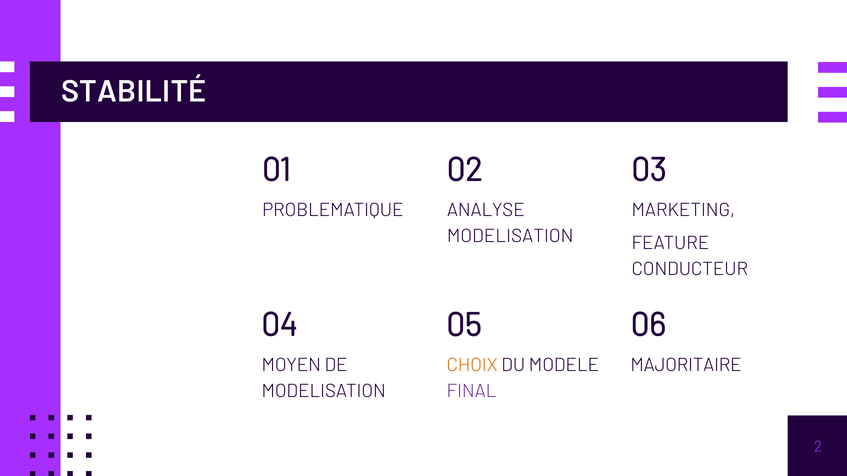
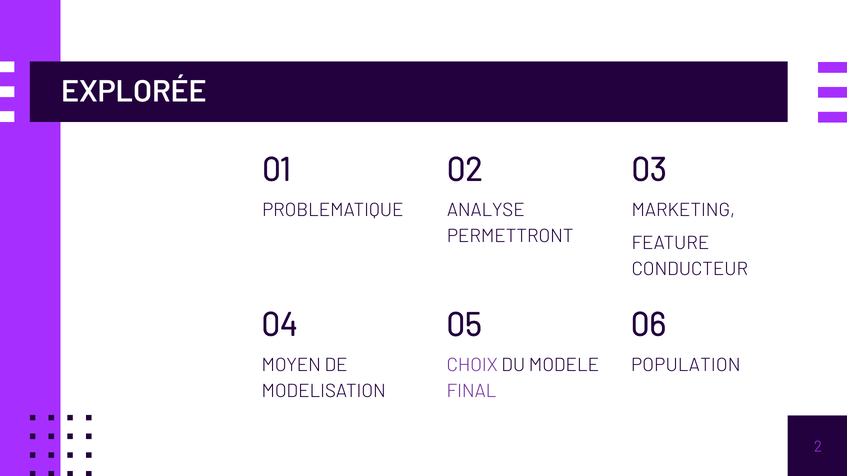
STABILITÉ: STABILITÉ -> EXPLORÉE (134, 92)
MODELISATION: MODELISATION -> PERMETTRONT (510, 236)
MAJORITAIRE: MAJORITAIRE -> POPULATION (686, 365)
CHOIX colour: orange -> purple (472, 365)
